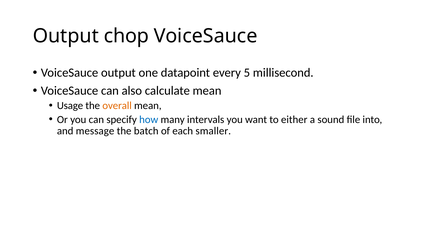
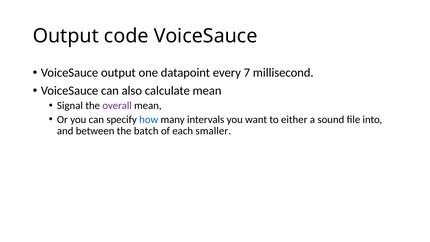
chop: chop -> code (126, 36)
5: 5 -> 7 (247, 73)
Usage: Usage -> Signal (70, 106)
overall colour: orange -> purple (117, 106)
message: message -> between (95, 131)
